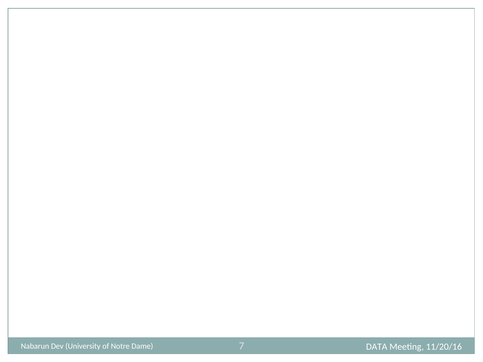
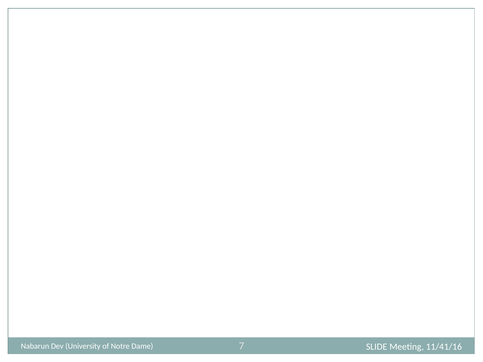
DATA: DATA -> SLIDE (377, 347)
11/20/16: 11/20/16 -> 11/41/16 (444, 347)
